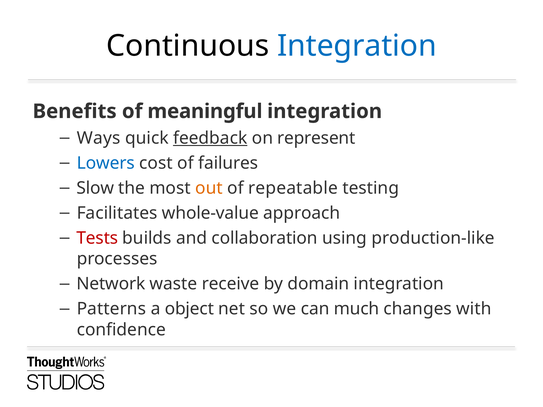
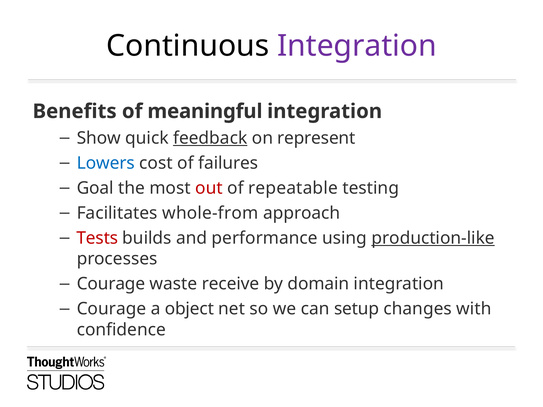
Integration colour: blue -> purple (357, 46)
Ways: Ways -> Show (99, 138)
Slow: Slow -> Goal (95, 188)
out colour: orange -> red (209, 188)
whole-value: whole-value -> whole-from (210, 213)
collaboration: collaboration -> performance (265, 238)
production-like underline: none -> present (433, 238)
Network: Network -> Courage (111, 284)
Patterns: Patterns -> Courage (111, 309)
much: much -> setup (357, 309)
